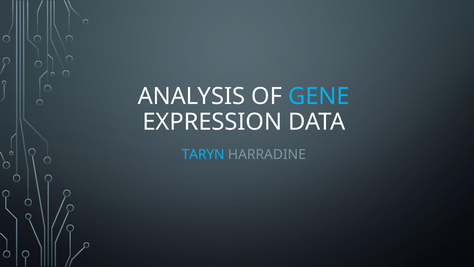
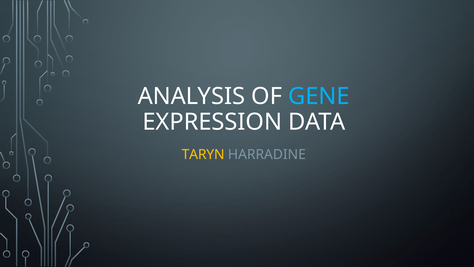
TARYN colour: light blue -> yellow (203, 154)
